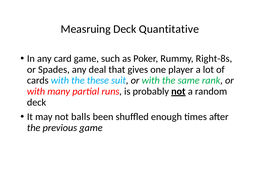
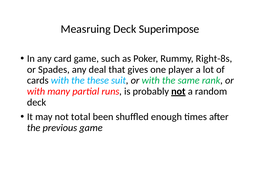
Quantitative: Quantitative -> Superimpose (169, 29)
balls: balls -> total (81, 117)
